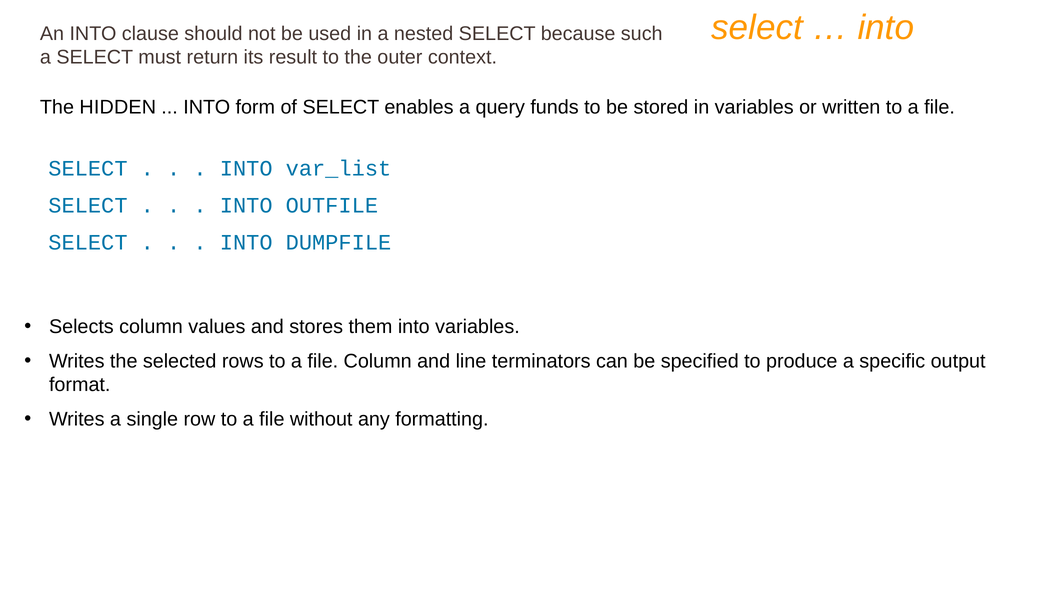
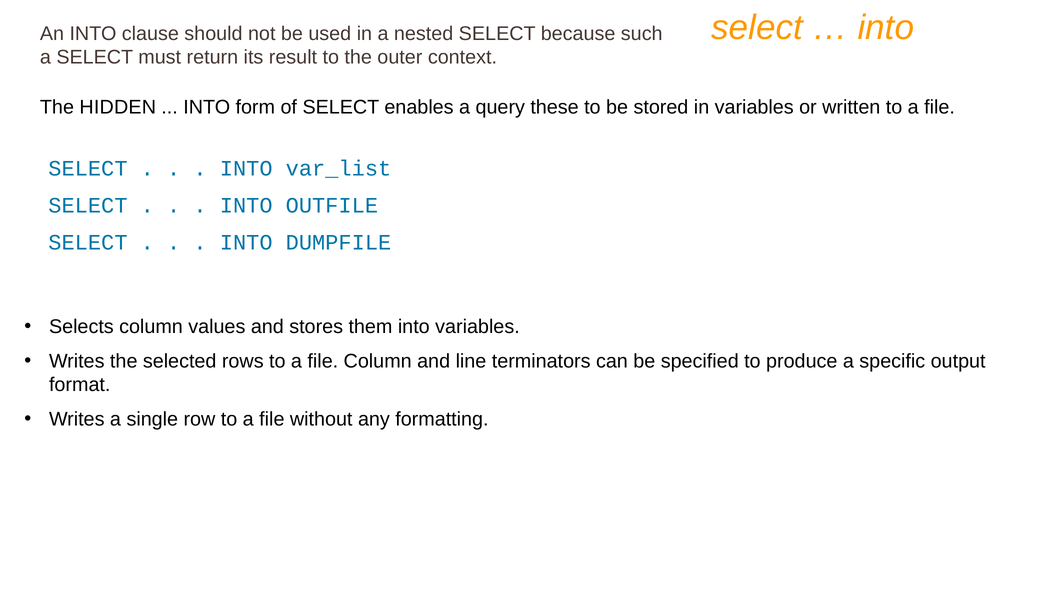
funds: funds -> these (555, 107)
